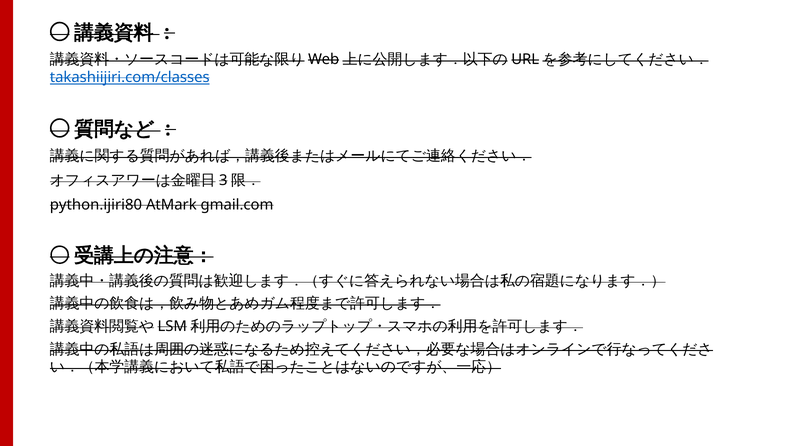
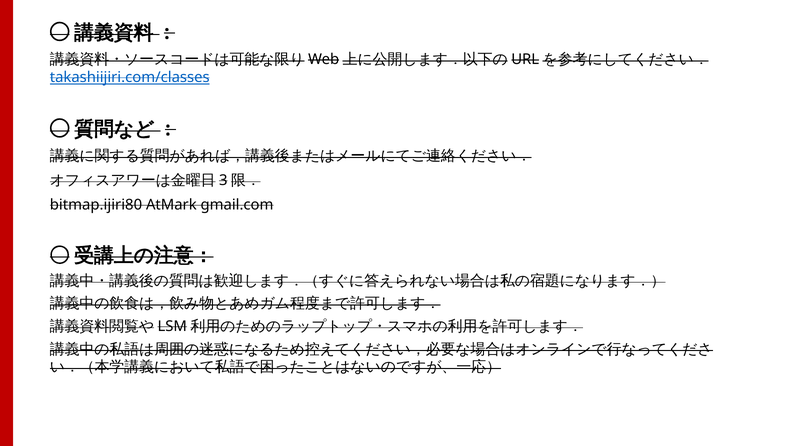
python.ijiri80: python.ijiri80 -> bitmap.ijiri80 (96, 204)
